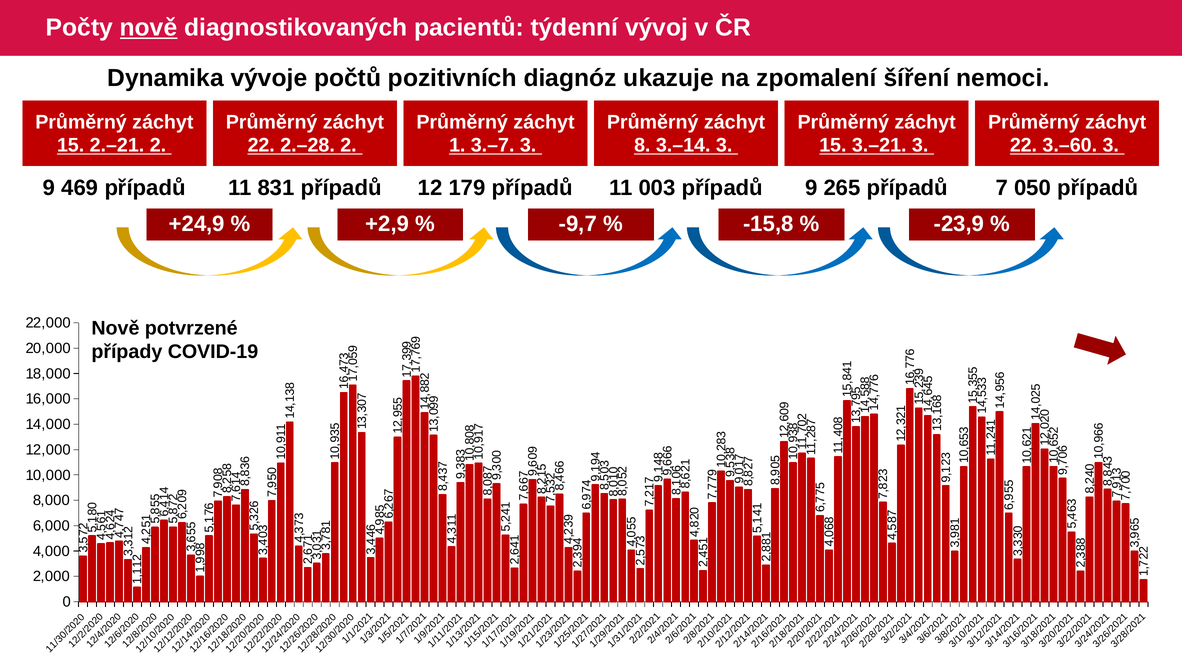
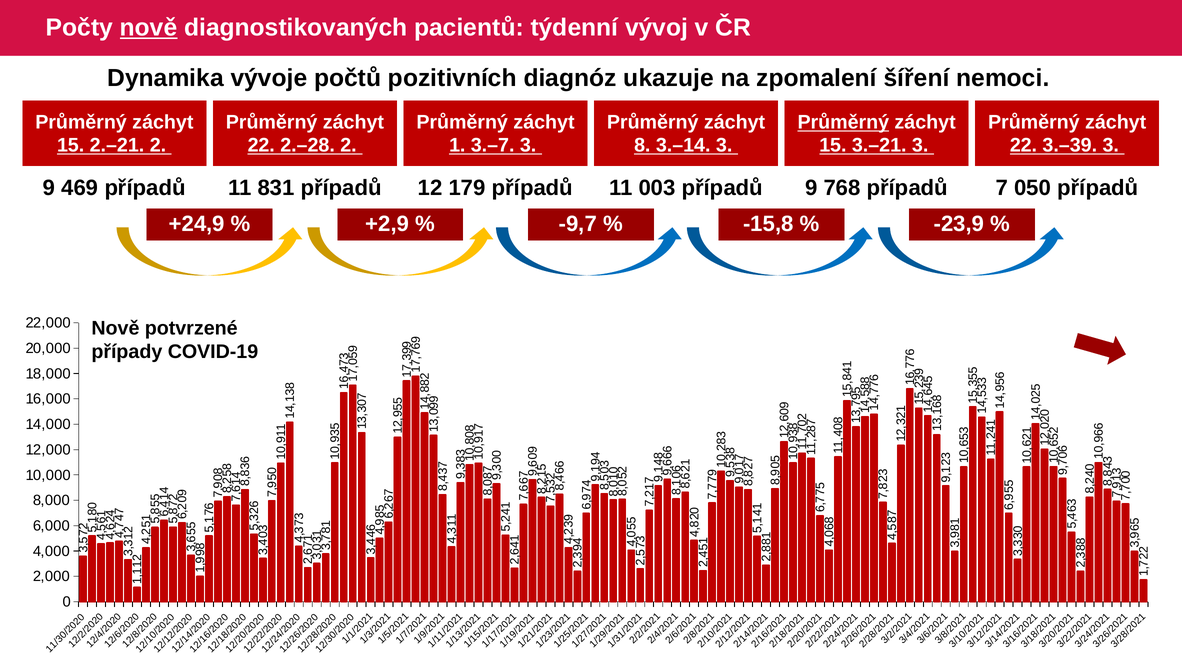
Průměrný underline: none -> present (843, 122)
3.–60: 3.–60 -> 3.–39 (1070, 145)
265: 265 -> 768 (842, 188)
